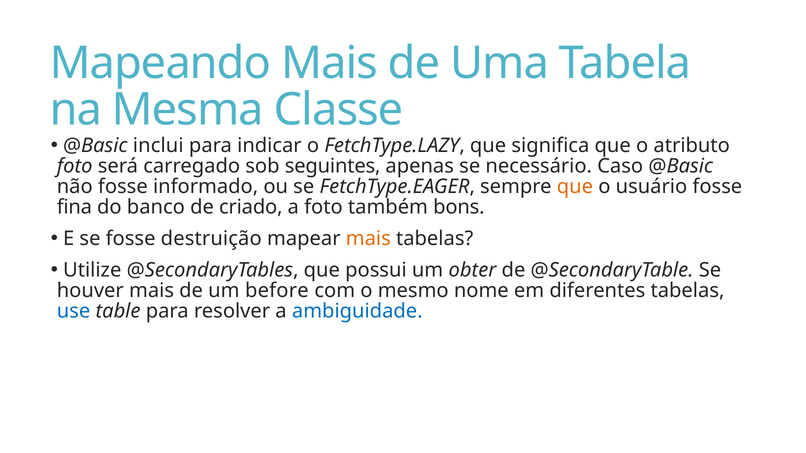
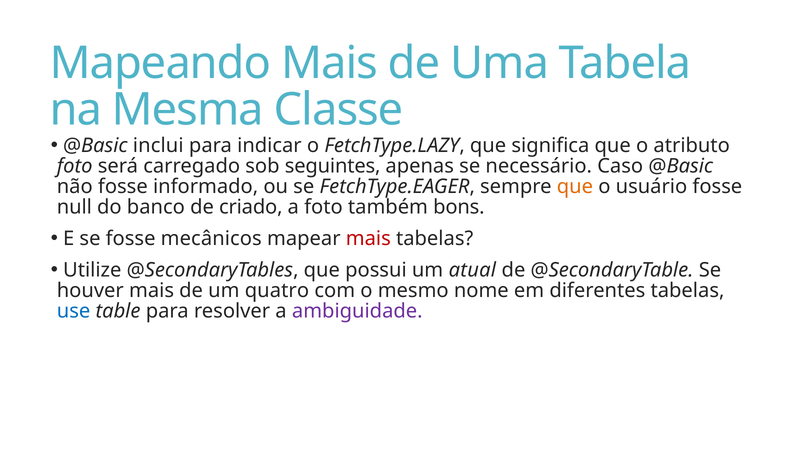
fina: fina -> null (74, 207)
destruição: destruição -> mecânicos (211, 239)
mais colour: orange -> red (368, 239)
obter: obter -> atual (472, 270)
before: before -> quatro (277, 291)
ambiguidade colour: blue -> purple (357, 312)
